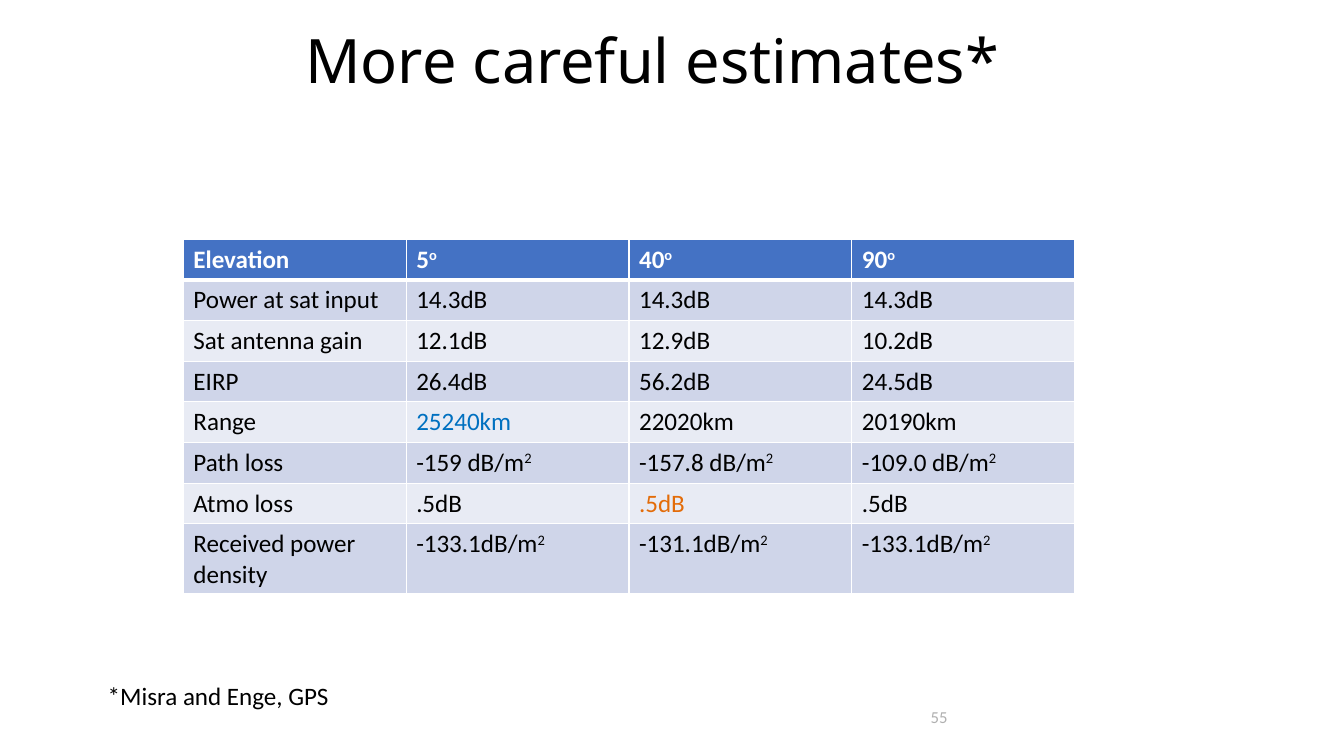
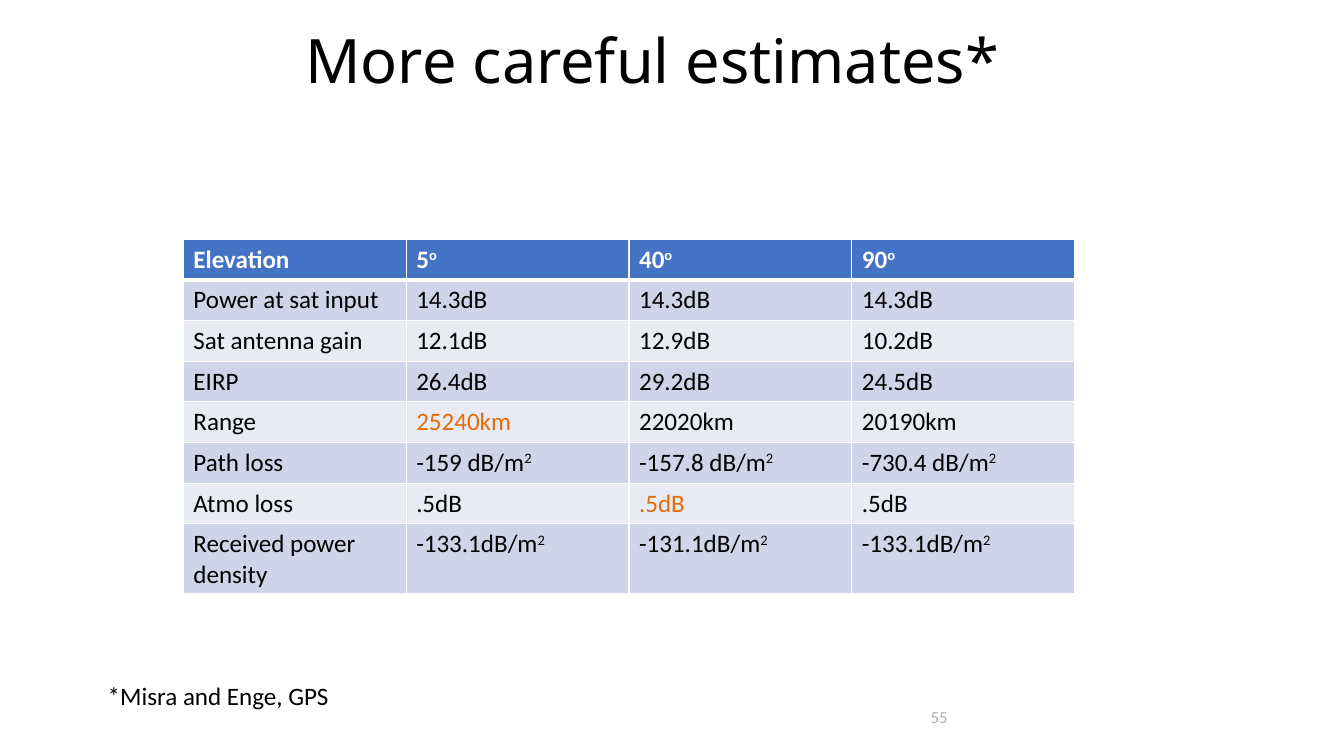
56.2dB: 56.2dB -> 29.2dB (675, 382)
25240km colour: blue -> orange (464, 422)
-109.0: -109.0 -> -730.4 (894, 463)
